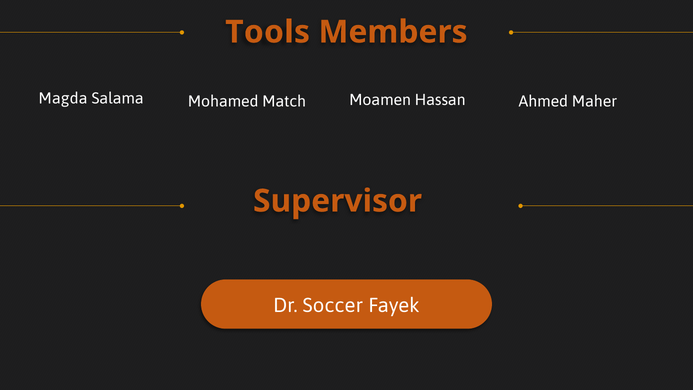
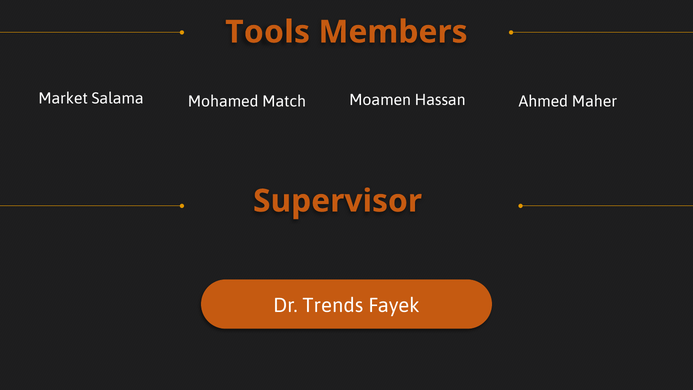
Magda: Magda -> Market (63, 99)
Soccer: Soccer -> Trends (333, 305)
